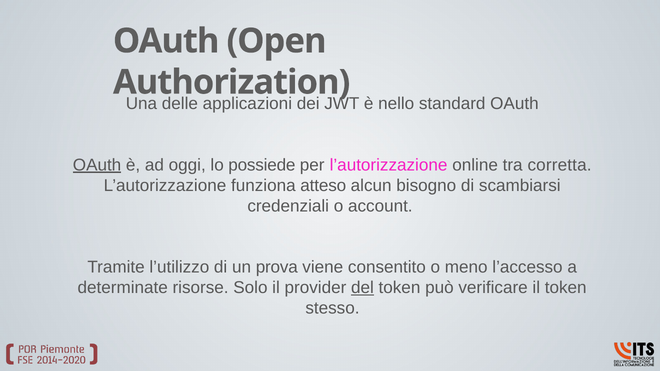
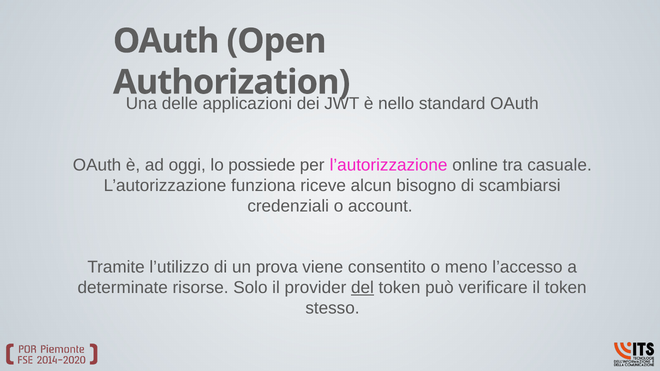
OAuth underline: present -> none (97, 165)
corretta: corretta -> casuale (560, 165)
atteso: atteso -> riceve (323, 186)
